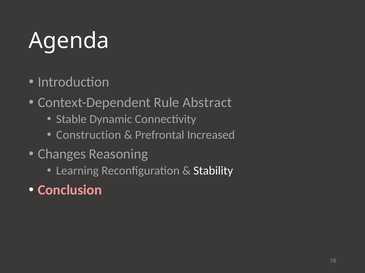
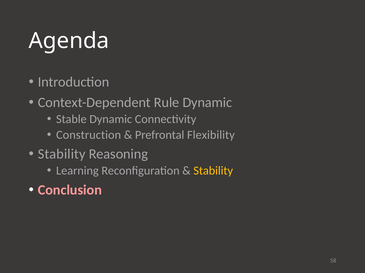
Rule Abstract: Abstract -> Dynamic (207, 103)
Increased: Increased -> Flexibility (211, 135)
Changes: Changes -> Stability (62, 154)
Stability colour: white -> yellow (213, 171)
